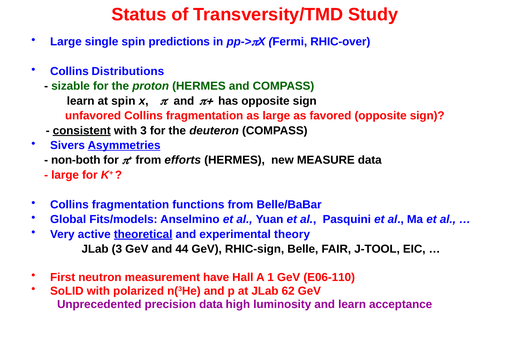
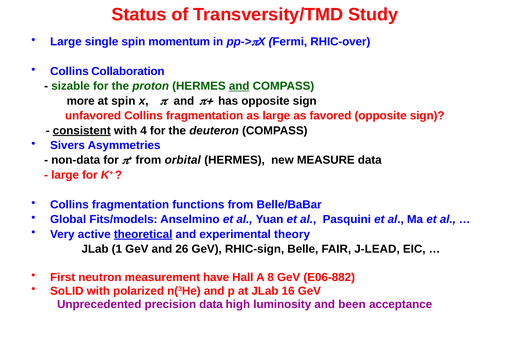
predictions: predictions -> momentum (179, 42)
Distributions: Distributions -> Collaboration (128, 71)
and underline: none -> present (239, 86)
learn: learn -> more (81, 101)
with 3: 3 -> 4 (144, 131)
Asymmetries underline: present -> none (124, 146)
non-both: non-both -> non-data (76, 160)
efforts: efforts -> orbital (183, 160)
JLab 3: 3 -> 1 (117, 250)
44: 44 -> 26 (182, 250)
J-TOOL: J-TOOL -> J-LEAD (377, 250)
1: 1 -> 8 (271, 278)
E06-110: E06-110 -> E06-882 (329, 278)
62: 62 -> 16 (288, 292)
and learn: learn -> been (352, 305)
